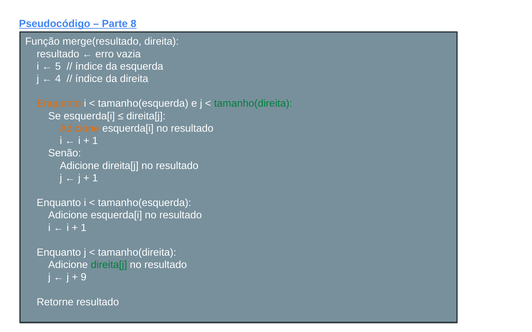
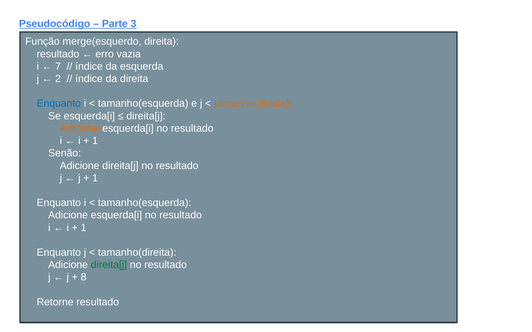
8: 8 -> 3 (133, 24)
merge(resultado: merge(resultado -> merge(esquerdo (102, 42)
5: 5 -> 7 (58, 66)
4: 4 -> 2 (58, 79)
Enquanto colour: orange -> blue (59, 104)
tamanho(direita colour: green -> orange (253, 104)
9: 9 -> 8 (84, 278)
